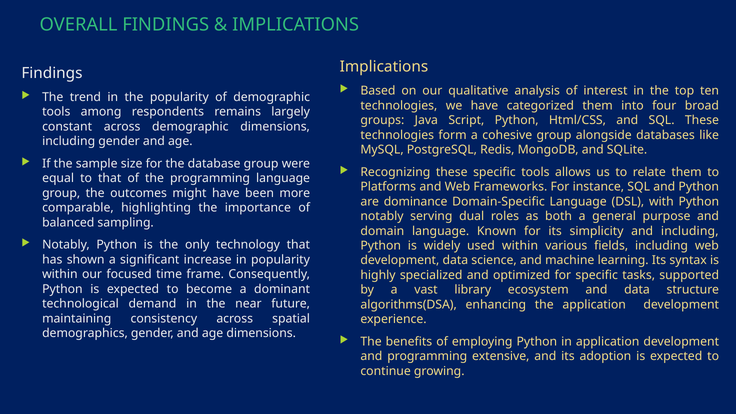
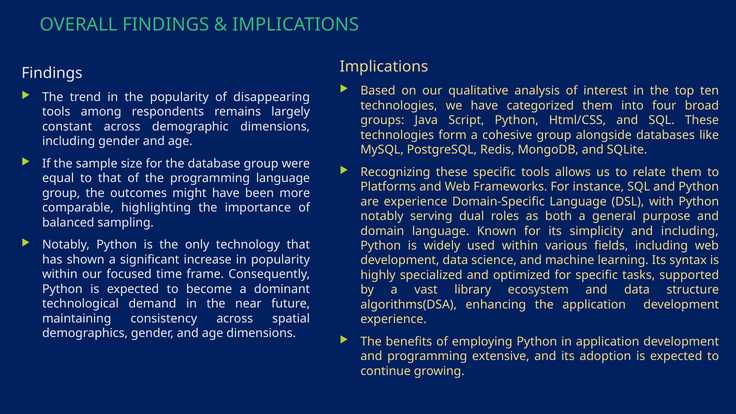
of demographic: demographic -> disappearing (272, 97)
are dominance: dominance -> experience (416, 202)
